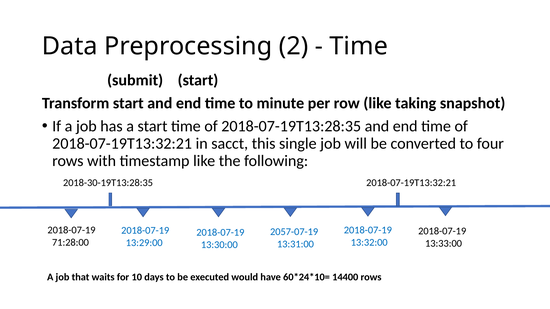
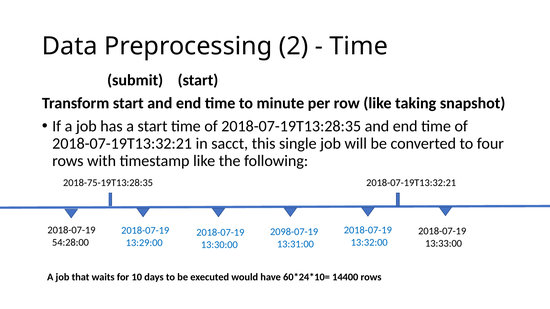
2018-30-19T13:28:35: 2018-30-19T13:28:35 -> 2018-75-19T13:28:35 (108, 183)
2057-07-19: 2057-07-19 -> 2098-07-19 (294, 232)
71:28:00: 71:28:00 -> 54:28:00 (70, 243)
